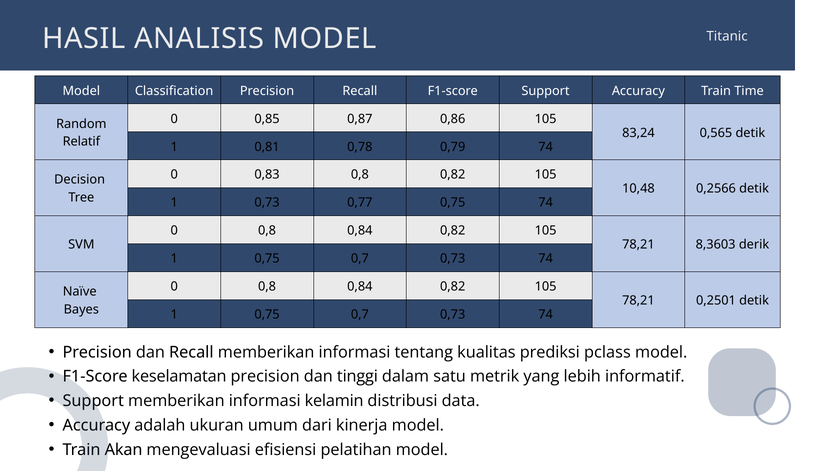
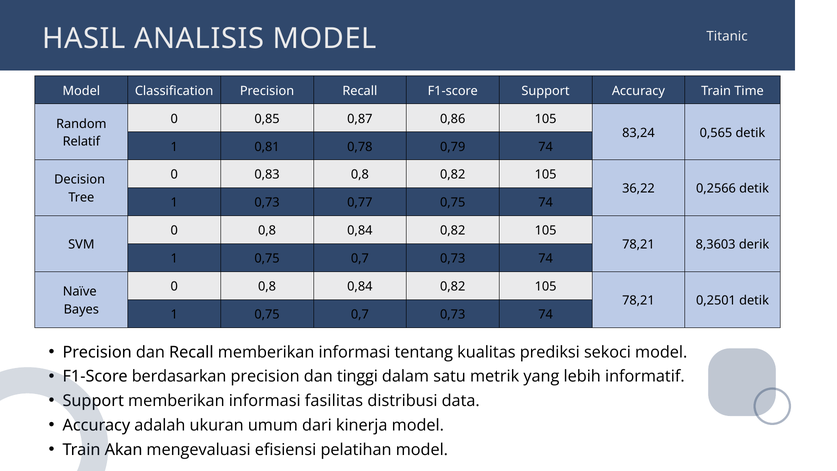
10,48: 10,48 -> 36,22 (638, 189)
pclass: pclass -> sekoci (607, 352)
keselamatan: keselamatan -> berdasarkan (179, 376)
kelamin: kelamin -> fasilitas (334, 401)
